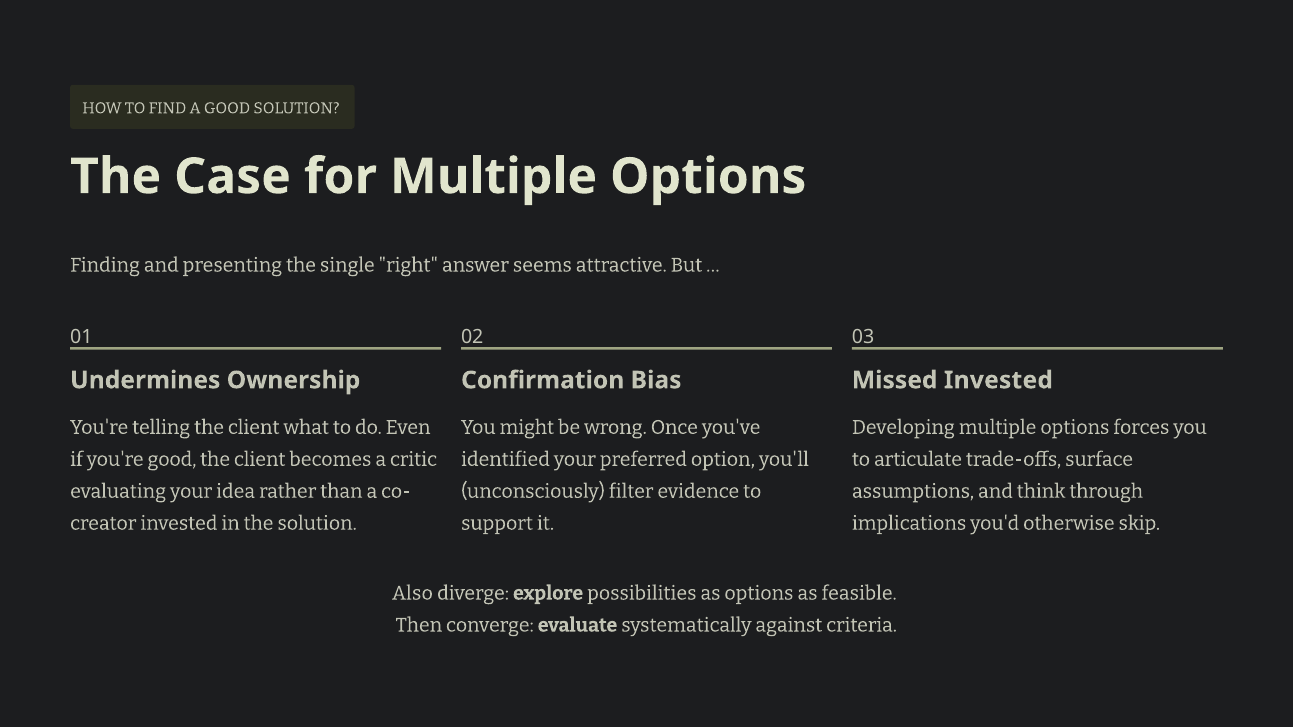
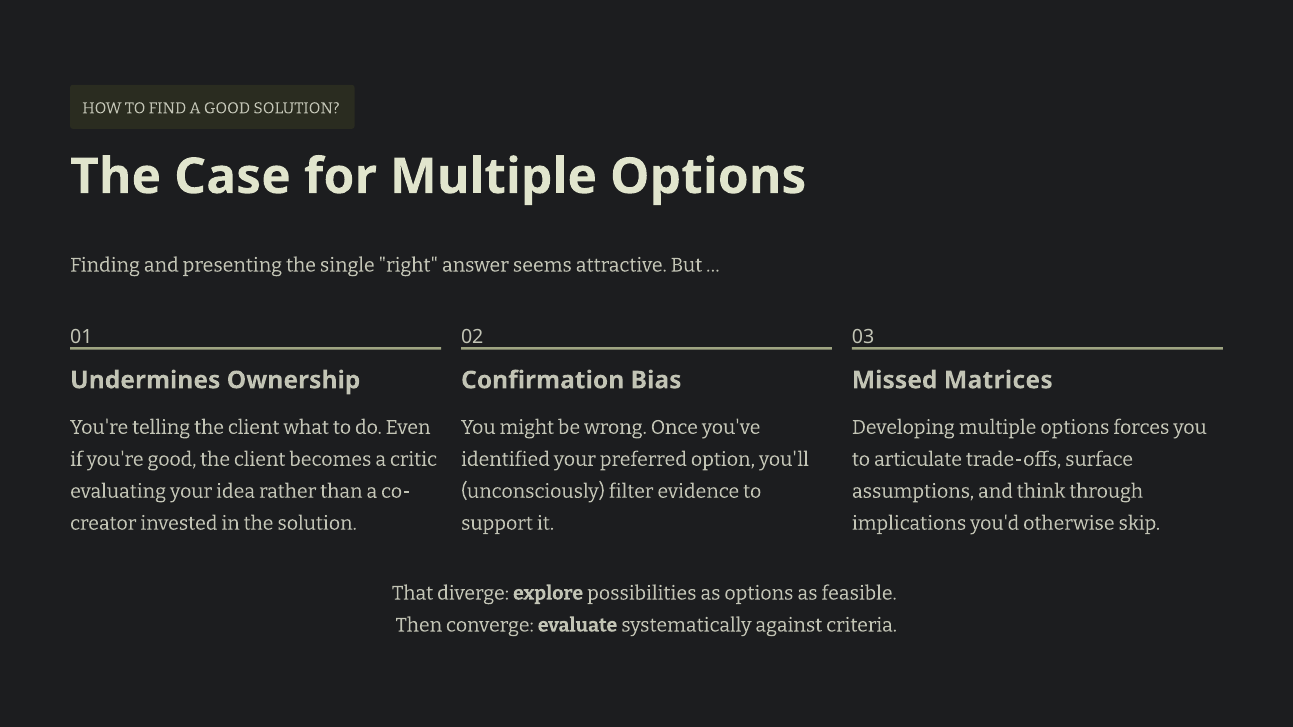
Missed Invested: Invested -> Matrices (998, 380)
Also: Also -> That (413, 593)
